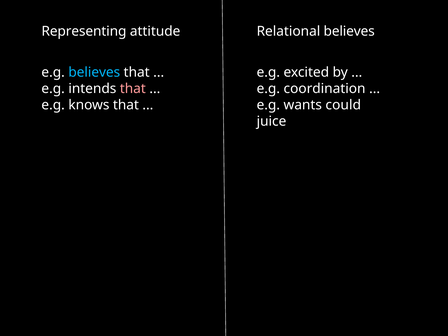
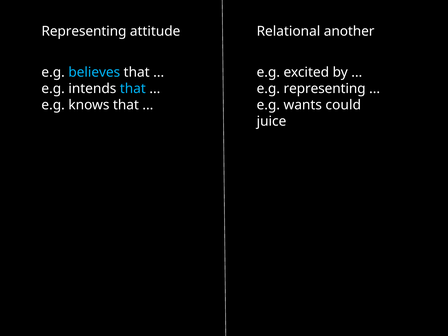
Relational believes: believes -> another (349, 31)
that colour: pink -> light blue (133, 89)
e.g coordination: coordination -> representing (325, 89)
